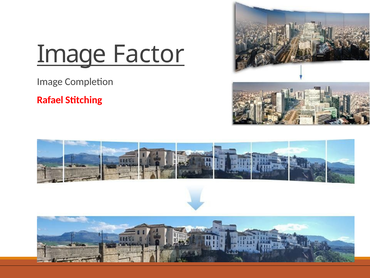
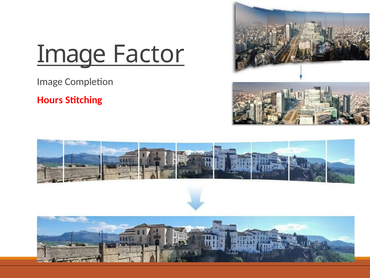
Rafael: Rafael -> Hours (50, 100)
